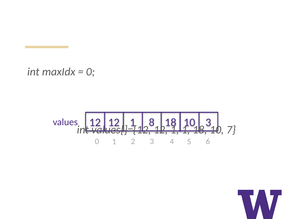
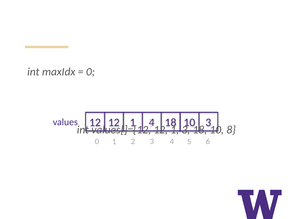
8: 8 -> 4 (152, 122)
1 1: 1 -> 3 (186, 130)
7: 7 -> 8 (231, 130)
